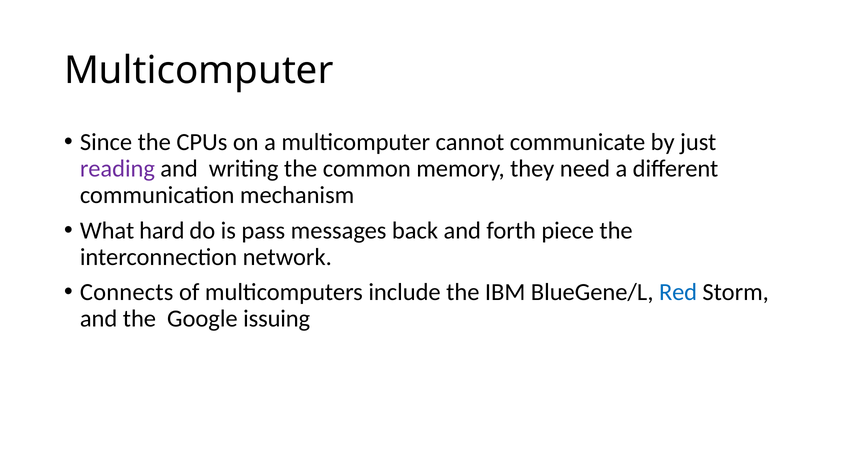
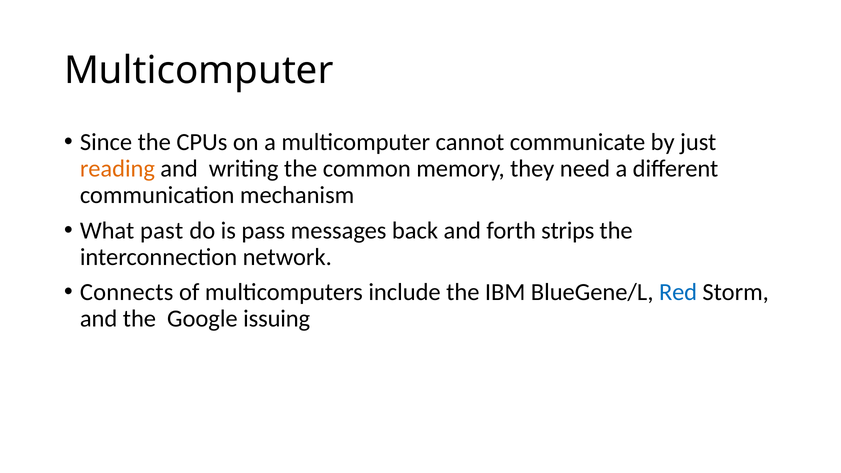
reading colour: purple -> orange (117, 169)
hard: hard -> past (162, 230)
piece: piece -> strips (568, 230)
